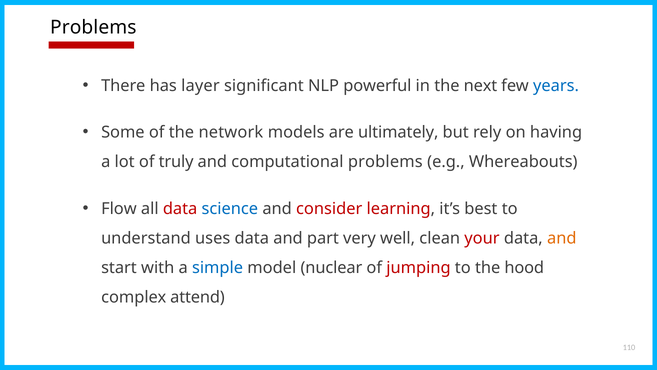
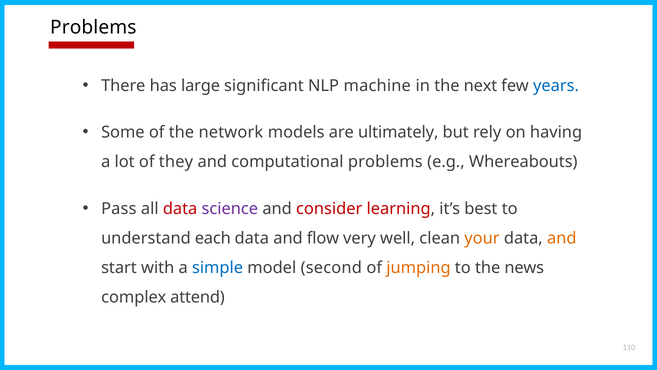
layer: layer -> large (201, 86)
powerful: powerful -> machine (377, 86)
truly: truly -> they (176, 162)
Flow: Flow -> Pass (119, 208)
science colour: blue -> purple (230, 208)
uses: uses -> each (213, 238)
part: part -> flow (323, 238)
your colour: red -> orange (482, 238)
nuclear: nuclear -> second (331, 268)
jumping colour: red -> orange (418, 268)
hood: hood -> news (524, 268)
